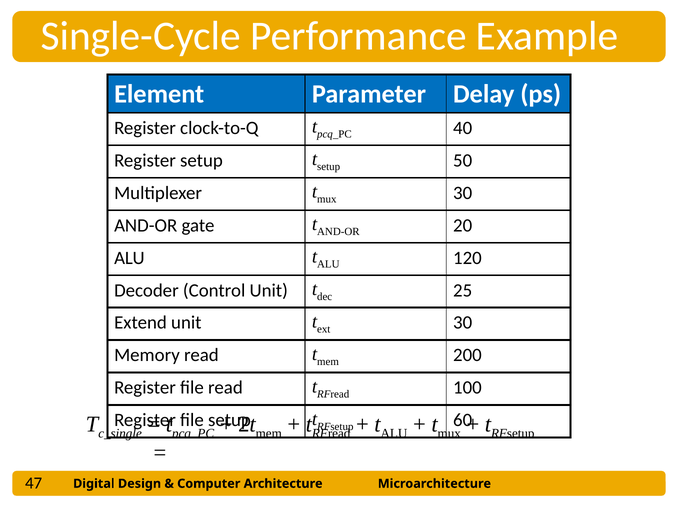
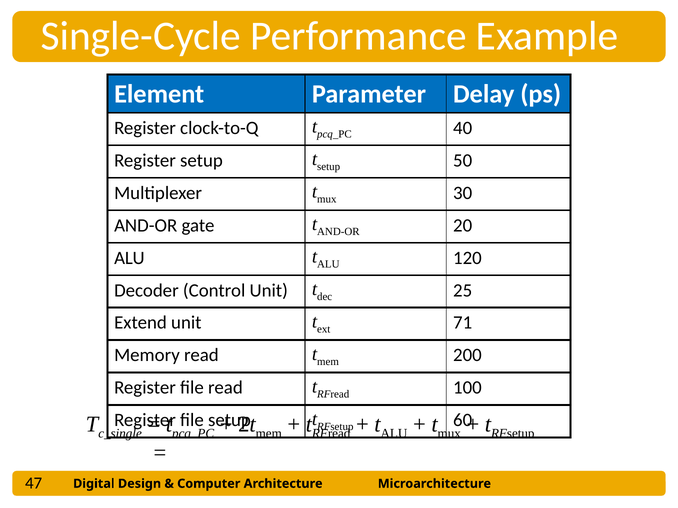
30: 30 -> 71 (463, 323)
